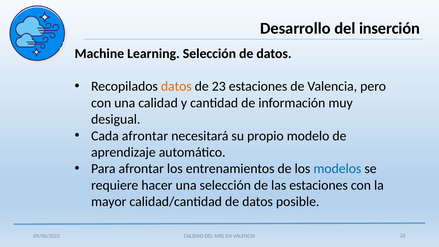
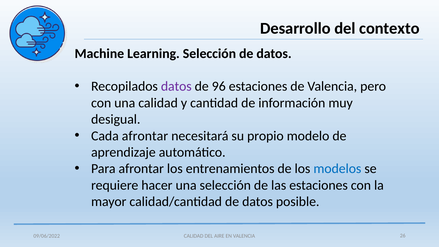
inserción: inserción -> contexto (389, 29)
datos colour: orange -> purple (176, 86)
23: 23 -> 96 (219, 86)
